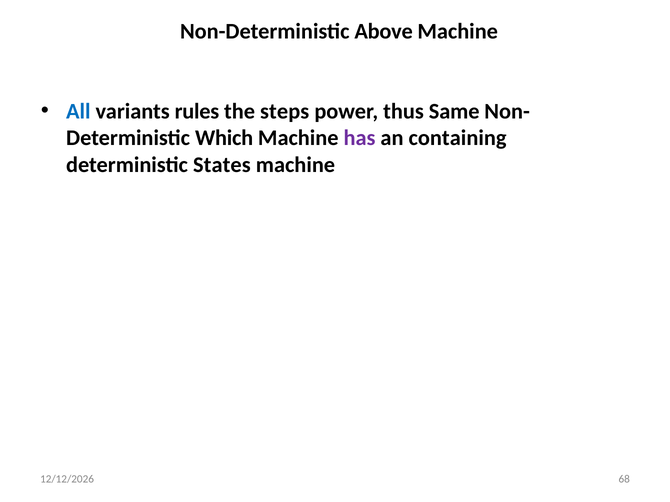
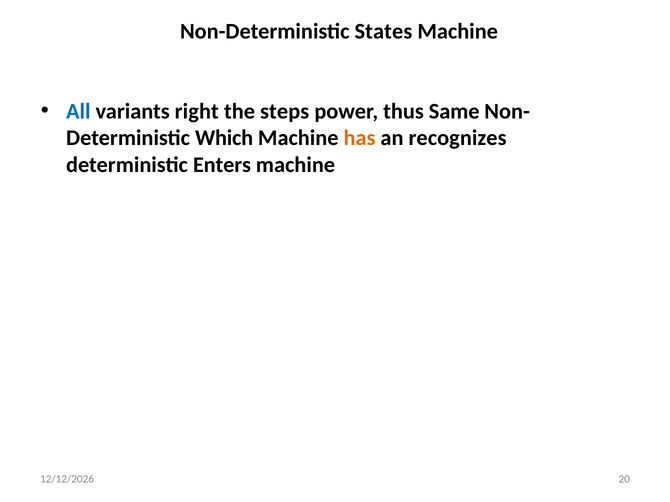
Above: Above -> States (383, 31)
rules: rules -> right (197, 111)
has colour: purple -> orange (360, 138)
containing: containing -> recognizes (458, 138)
States: States -> Enters (222, 165)
68: 68 -> 20 (624, 480)
